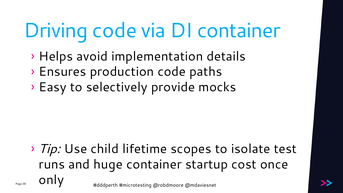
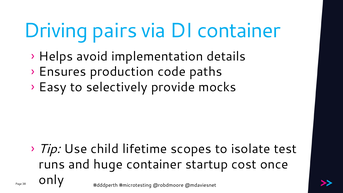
Driving code: code -> pairs (115, 31)
